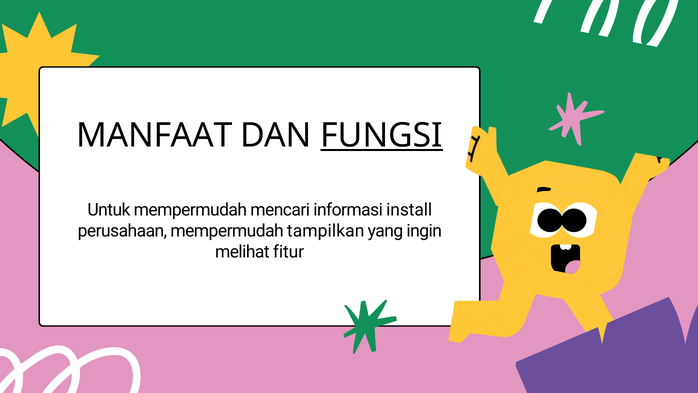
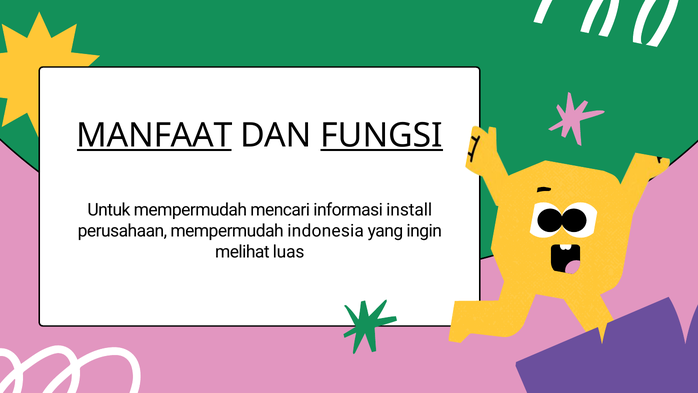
MANFAAT underline: none -> present (154, 135)
tampilkan: tampilkan -> indonesia (326, 231)
fitur: fitur -> luas (289, 252)
